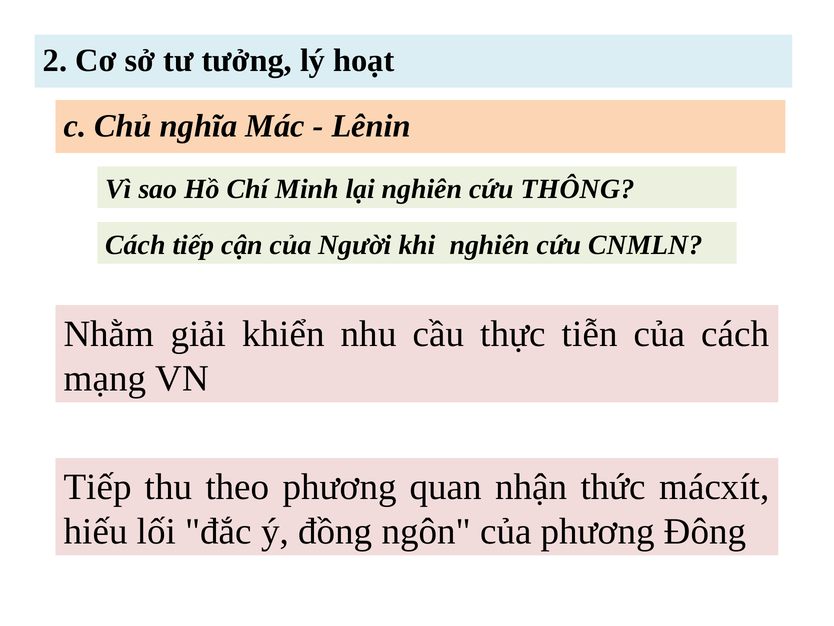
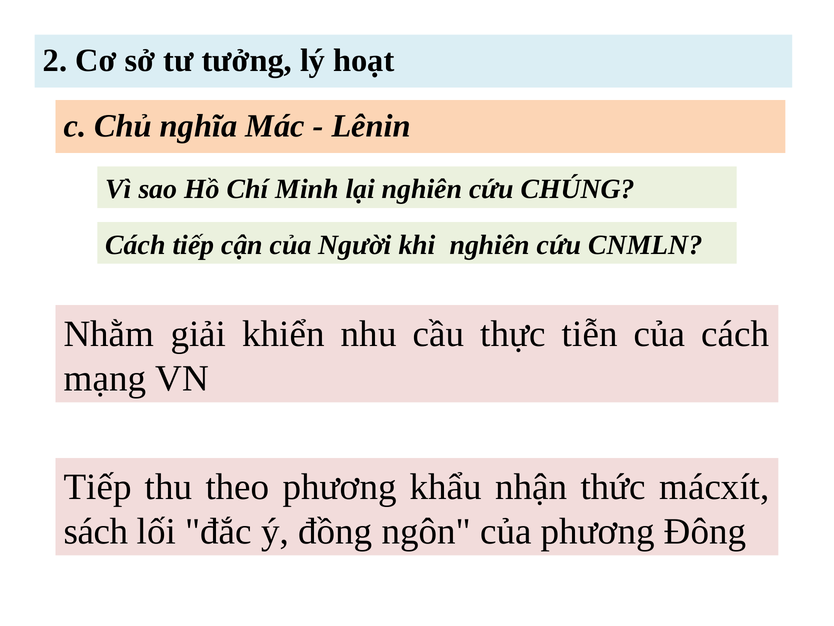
THÔNG: THÔNG -> CHÚNG (578, 189)
quan: quan -> khẩu (446, 487)
hiếu: hiếu -> sách (96, 531)
